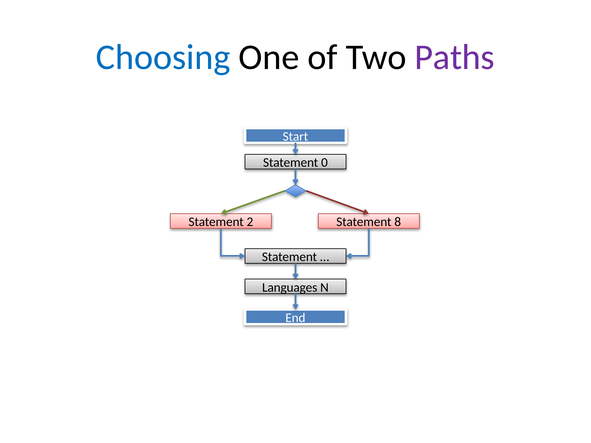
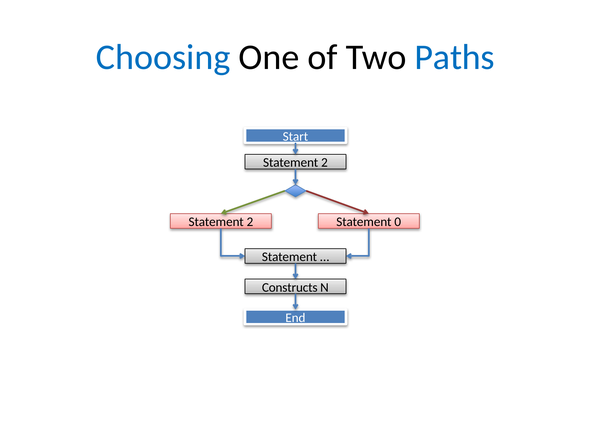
Paths colour: purple -> blue (455, 57)
0: 0 -> 2 (324, 163)
8: 8 -> 0 (398, 222)
Languages: Languages -> Constructs (290, 288)
